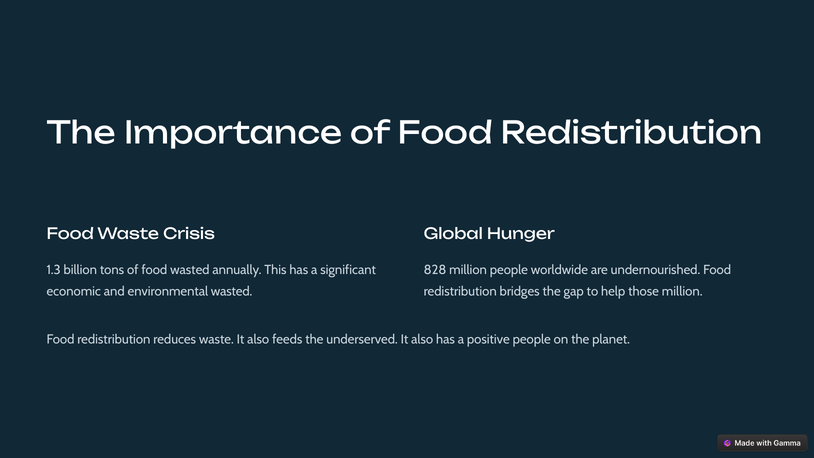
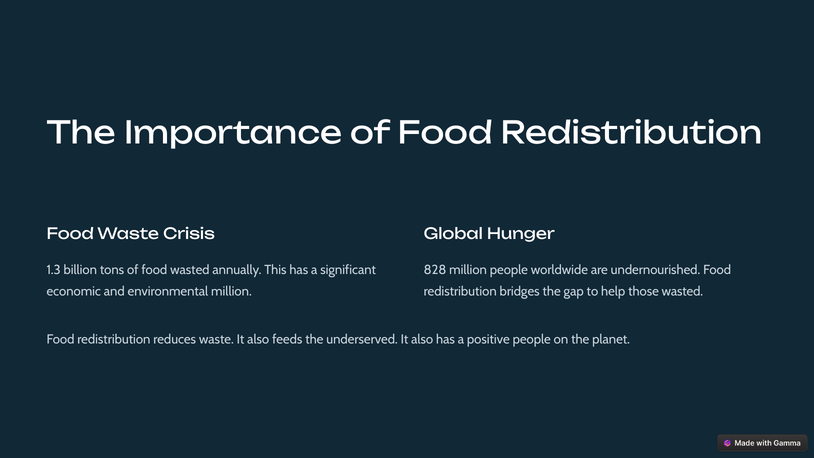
environmental wasted: wasted -> million (231, 291)
those million: million -> wasted (682, 291)
